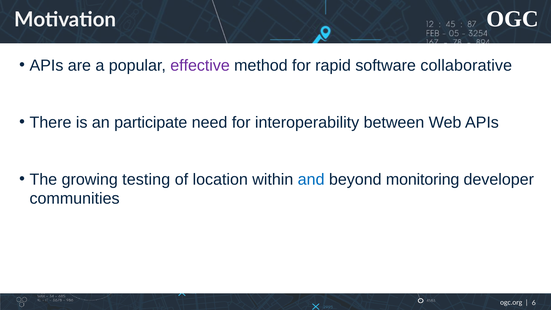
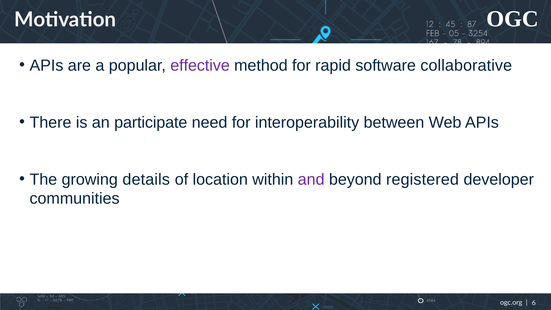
testing: testing -> details (146, 179)
and colour: blue -> purple (311, 179)
monitoring: monitoring -> registered (422, 179)
